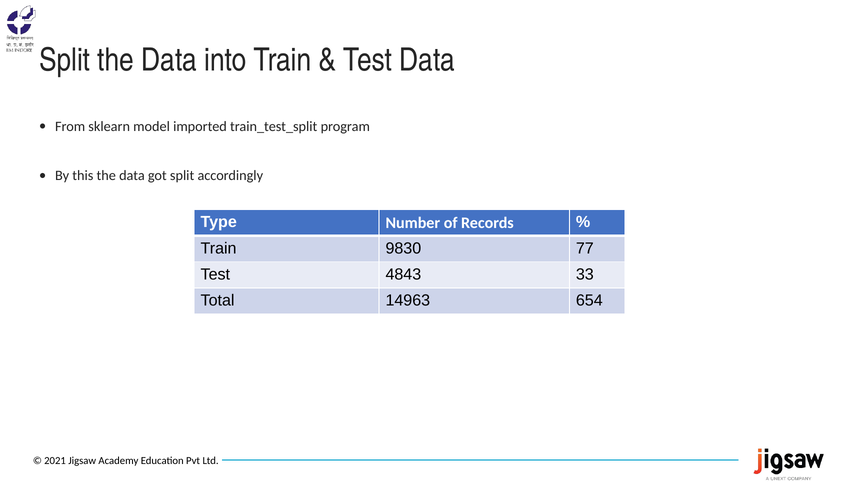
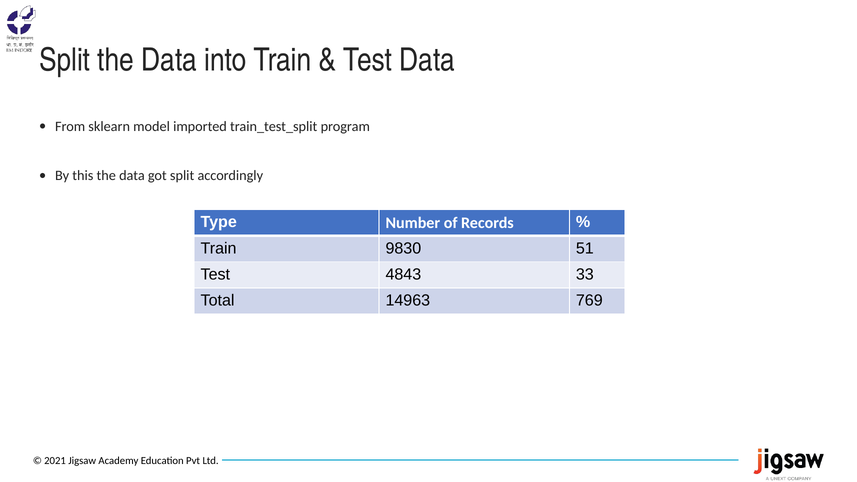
77: 77 -> 51 (585, 248)
654: 654 -> 769 (589, 300)
